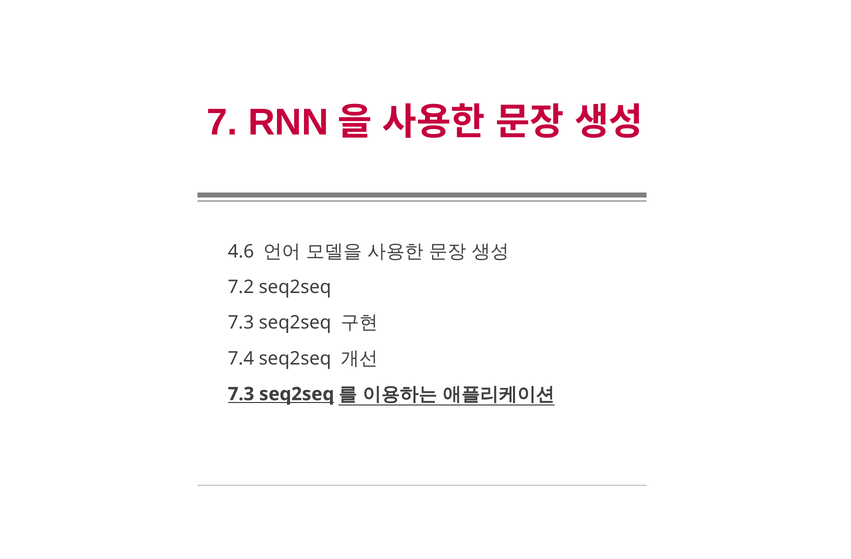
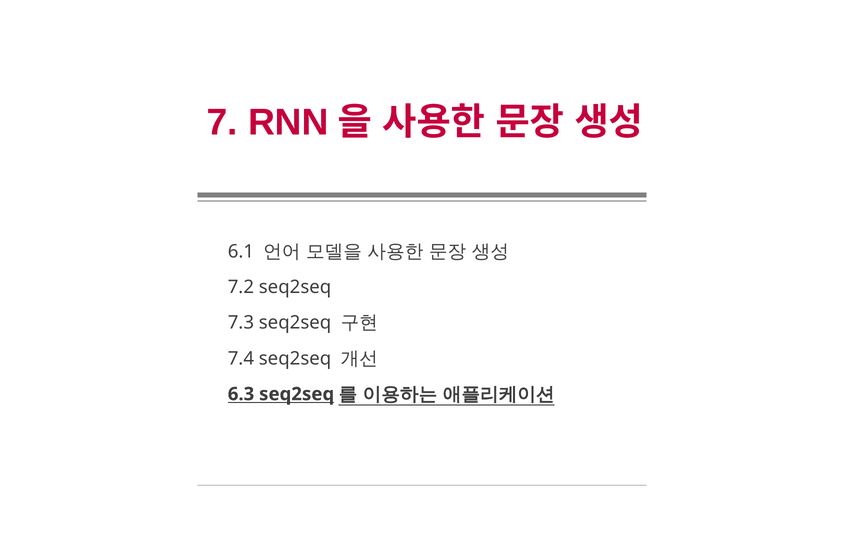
4.6: 4.6 -> 6.1 (241, 252)
7.3: 7.3 -> 6.3 (241, 394)
